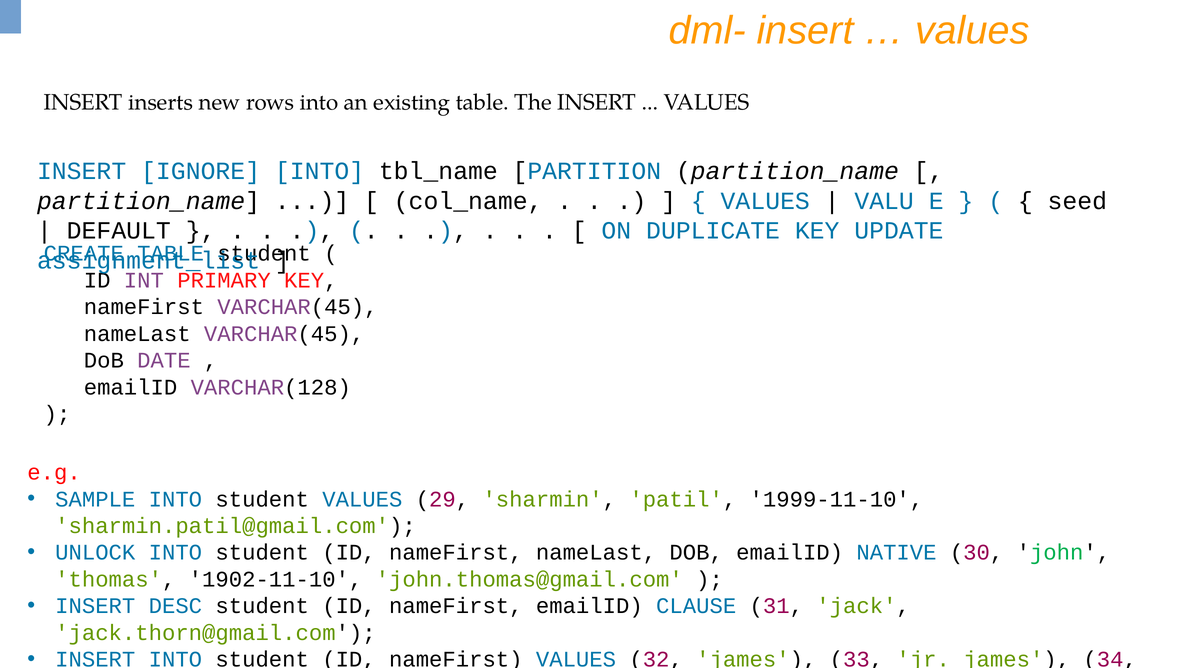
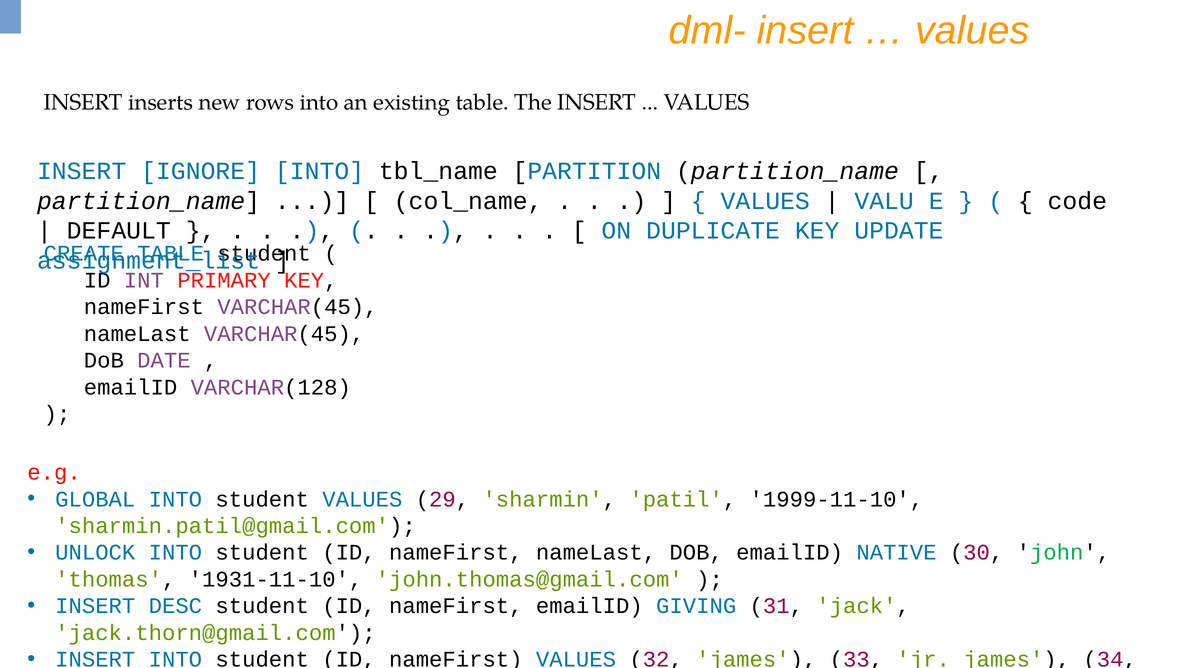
seed: seed -> code (1077, 201)
SAMPLE: SAMPLE -> GLOBAL (95, 499)
1902-11-10: 1902-11-10 -> 1931-11-10 (276, 579)
CLAUSE: CLAUSE -> GIVING (696, 606)
